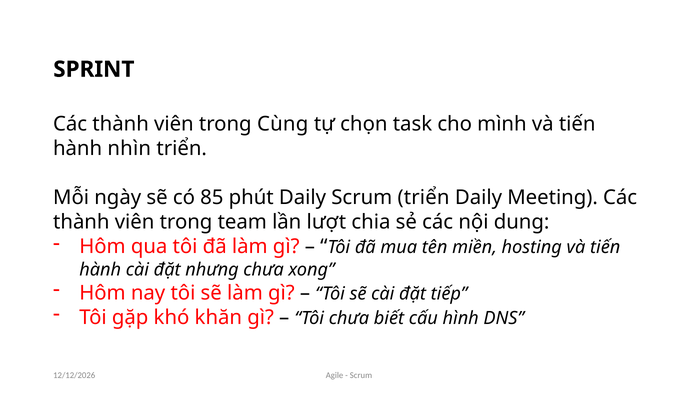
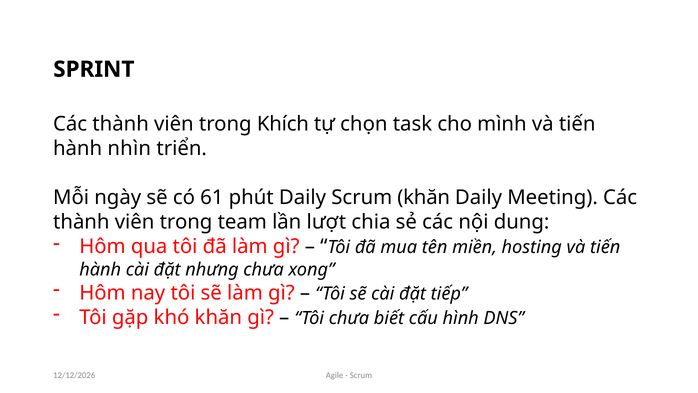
Cùng: Cùng -> Khích (283, 124)
85: 85 -> 61 (212, 197)
Scrum triển: triển -> khăn (424, 197)
